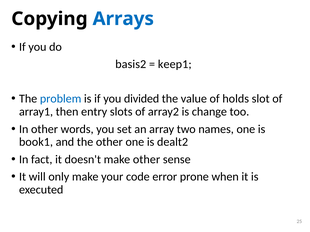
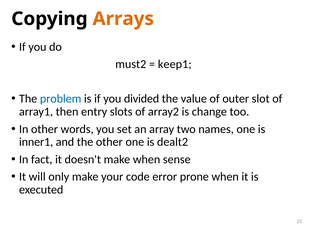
Arrays colour: blue -> orange (123, 19)
basis2: basis2 -> must2 (131, 64)
holds: holds -> outer (236, 99)
book1: book1 -> inner1 (36, 142)
make other: other -> when (147, 160)
